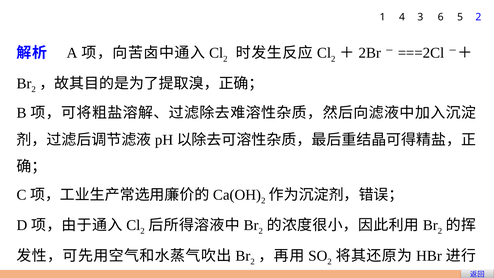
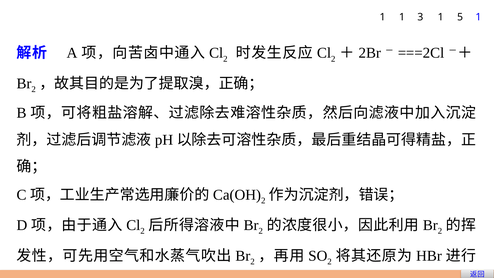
1 4: 4 -> 1 (402, 17)
3 6: 6 -> 1 (441, 17)
5 2: 2 -> 1 (478, 17)
